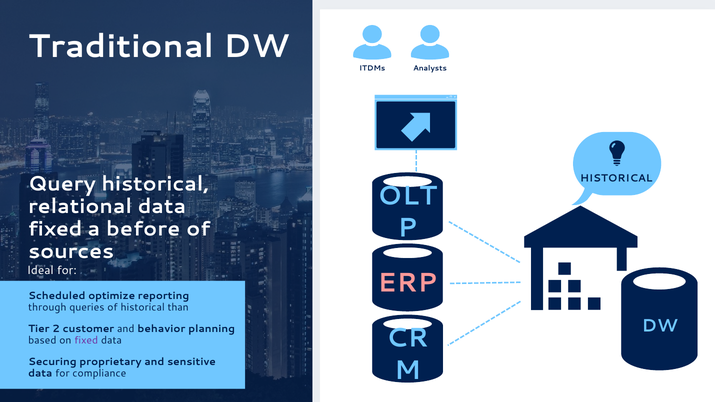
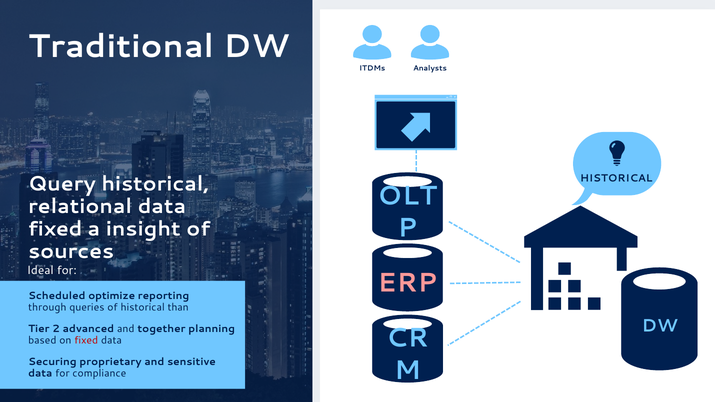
before: before -> insight (143, 229)
customer: customer -> advanced (88, 329)
behavior: behavior -> together (161, 329)
fixed colour: purple -> red (86, 340)
